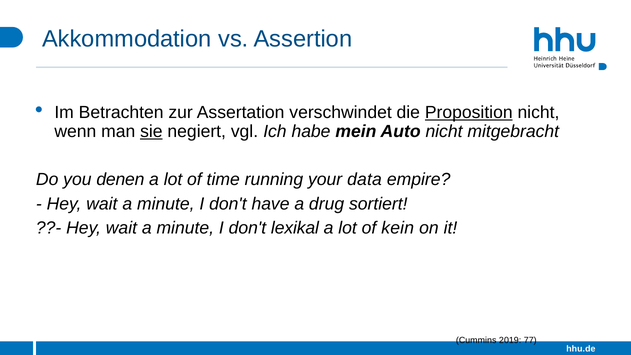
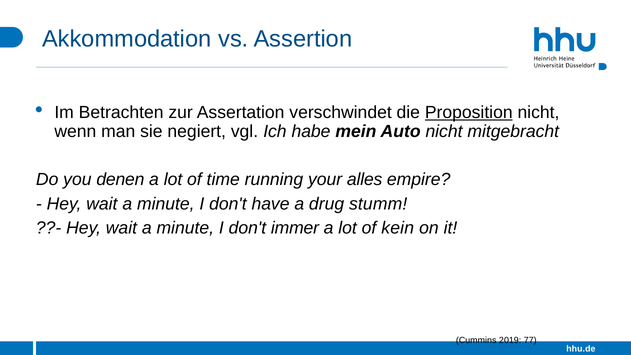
sie underline: present -> none (151, 131)
data: data -> alles (365, 180)
sortiert: sortiert -> stumm (378, 204)
lexikal: lexikal -> immer (295, 228)
